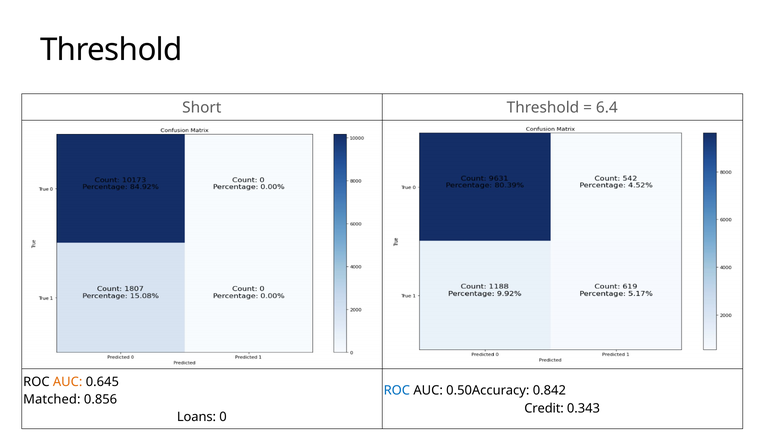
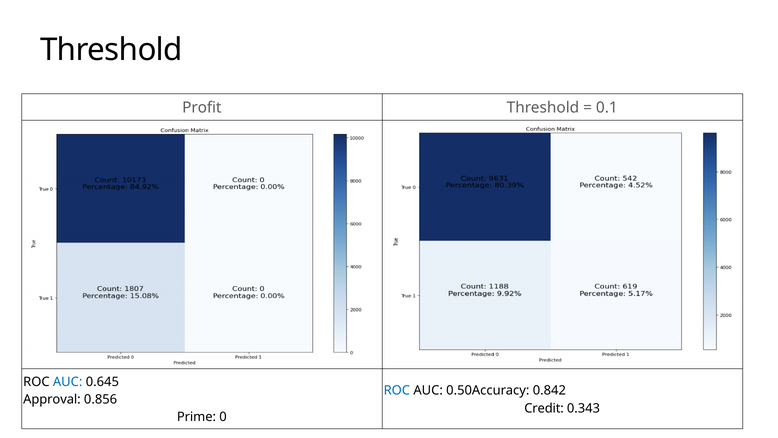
Short: Short -> Profit (202, 108)
6.4: 6.4 -> 0.1 (607, 108)
AUC colour: orange -> blue (68, 381)
Matched: Matched -> Approval (52, 399)
Loans: Loans -> Prime (196, 417)
